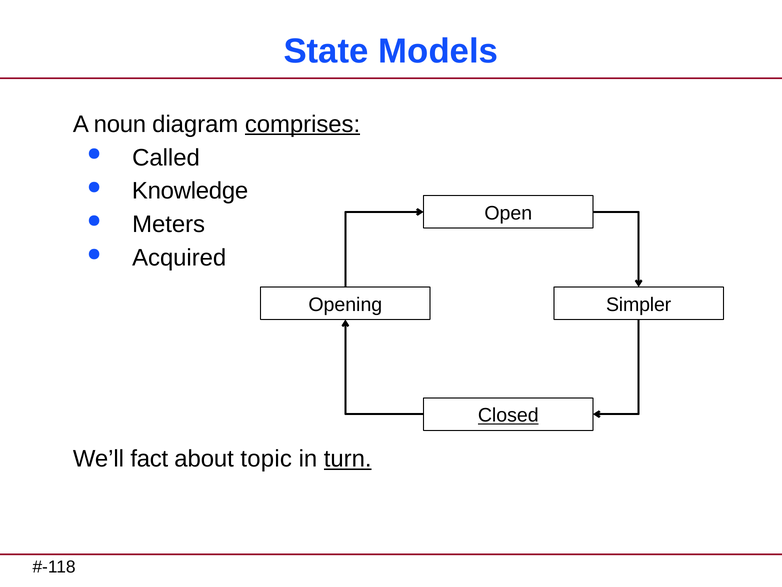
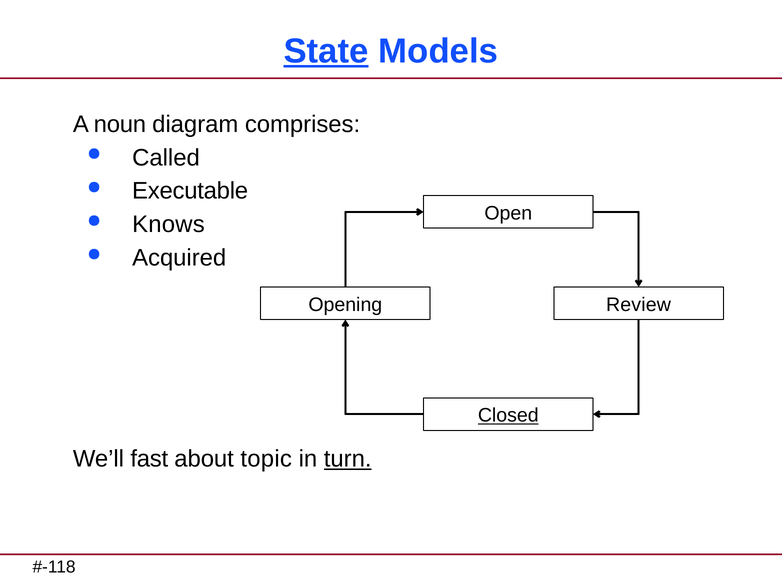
State underline: none -> present (326, 51)
comprises underline: present -> none (303, 124)
Knowledge: Knowledge -> Executable (190, 191)
Meters: Meters -> Knows (169, 224)
Simpler: Simpler -> Review (638, 304)
fact: fact -> fast (149, 458)
